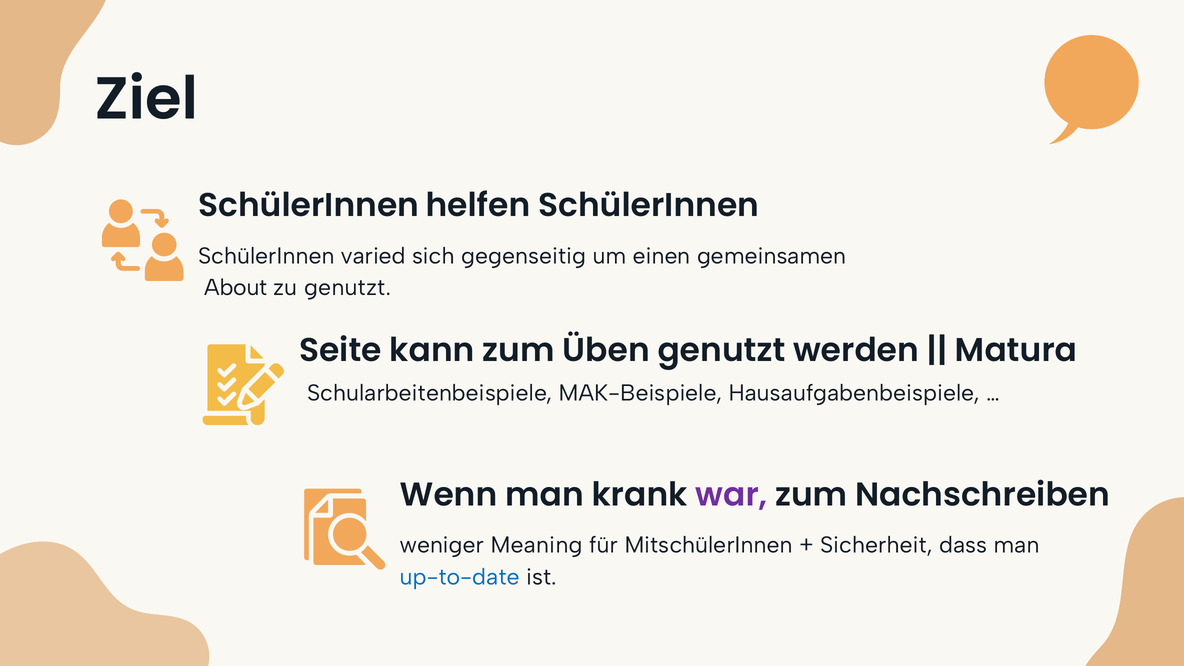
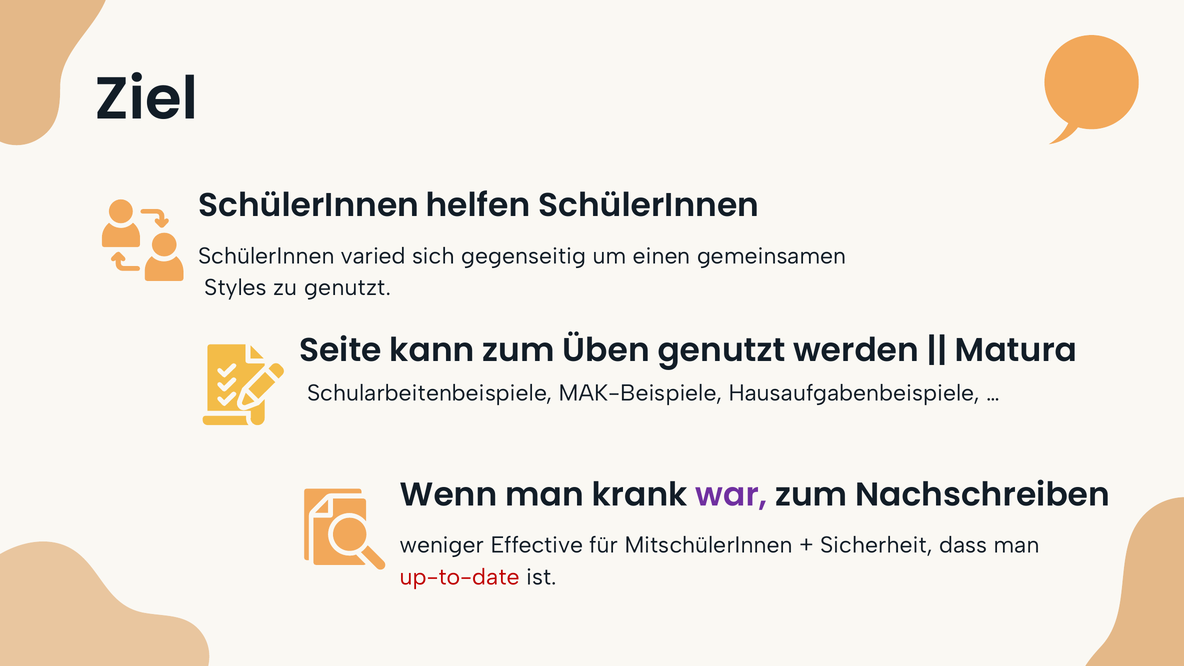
About: About -> Styles (236, 288)
Meaning: Meaning -> Effective (537, 545)
up-to-date colour: blue -> red (460, 577)
